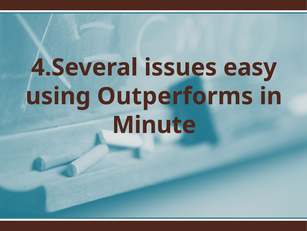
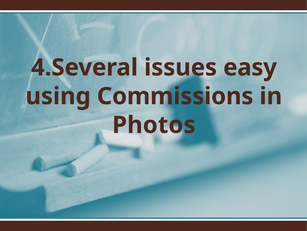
Outperforms: Outperforms -> Commissions (175, 96)
Minute: Minute -> Photos (154, 125)
